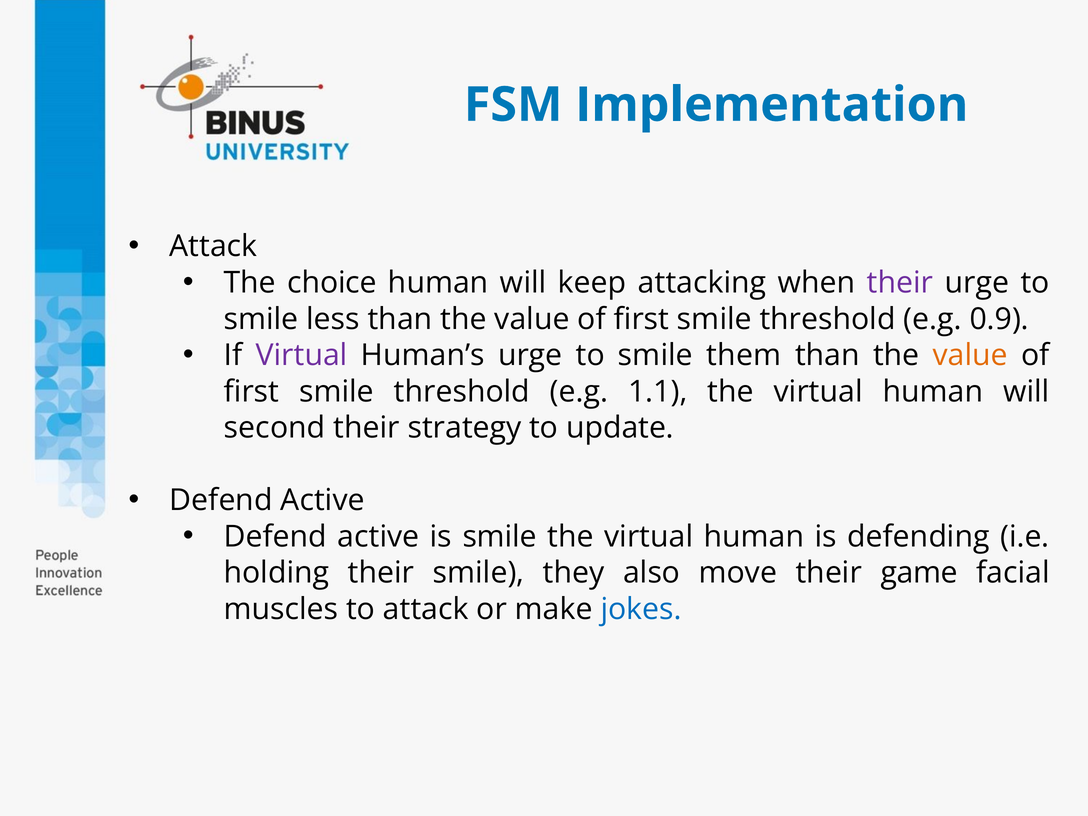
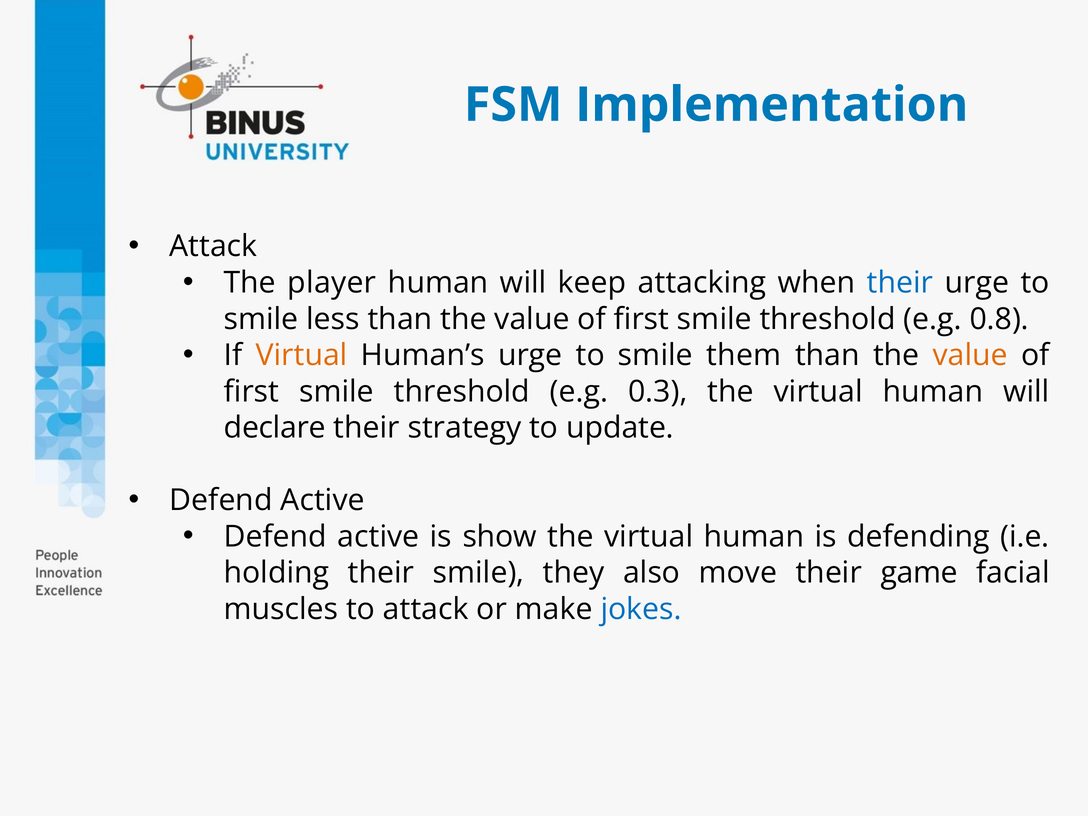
choice: choice -> player (332, 283)
their colour: purple -> blue (900, 283)
0.9: 0.9 -> 0.8 (999, 319)
Virtual colour: purple -> orange (302, 355)
1.1: 1.1 -> 0.3 (658, 392)
second: second -> declare (275, 428)
is smile: smile -> show (500, 537)
